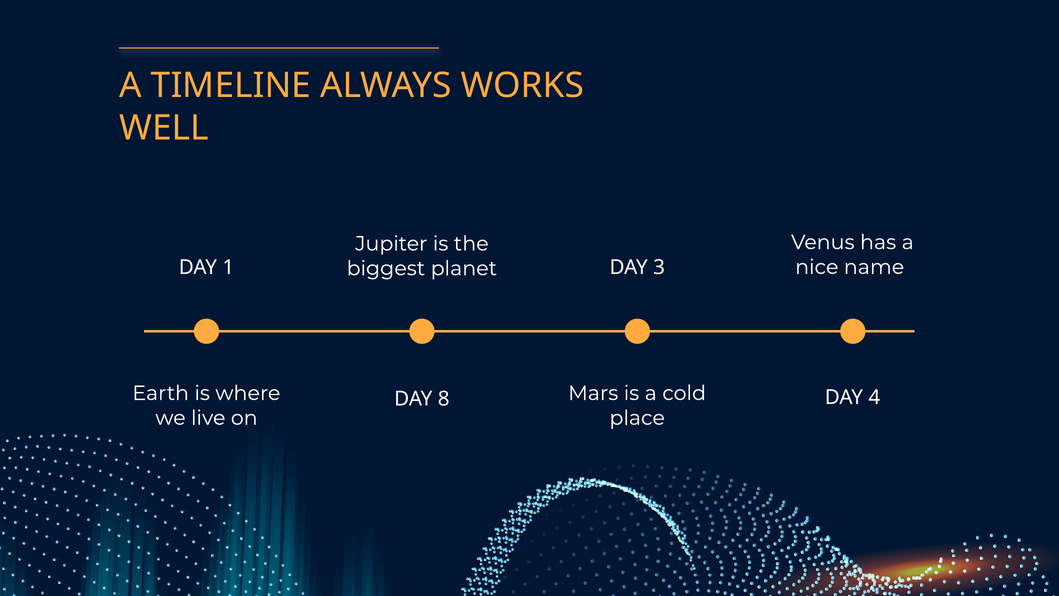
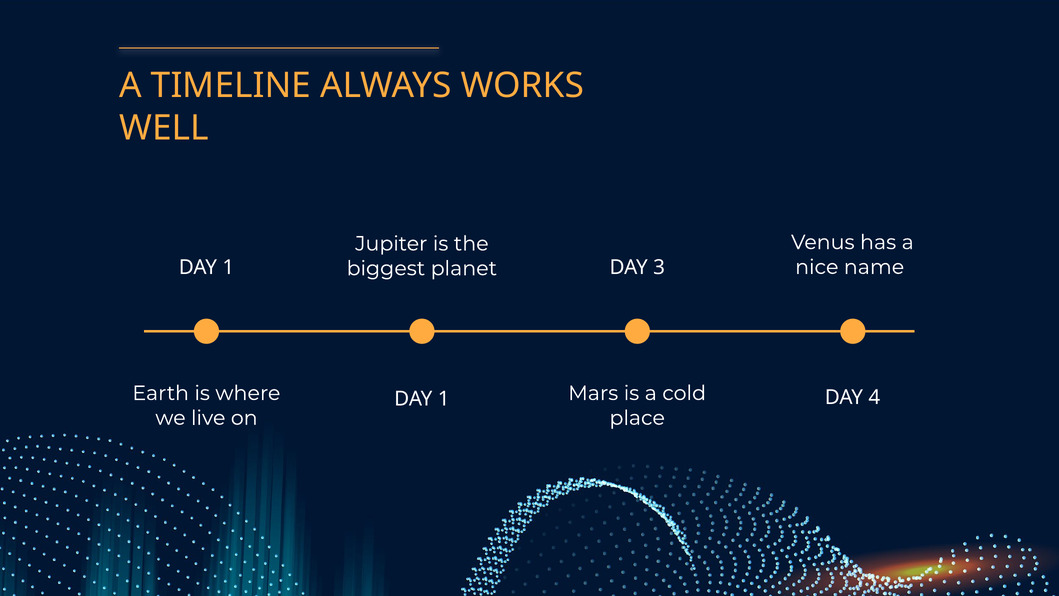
8: 8 -> 1 (444, 399)
